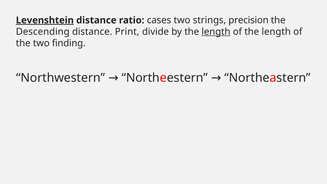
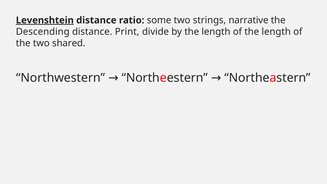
cases: cases -> some (159, 20)
precision: precision -> narrative (249, 20)
length underline: present -> none (216, 32)
finding: finding -> shared (69, 43)
